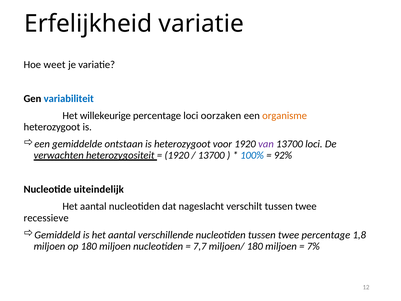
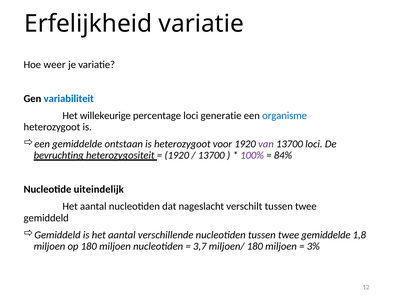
weet: weet -> weer (55, 64)
oorzaken: oorzaken -> generatie (221, 115)
organisme colour: orange -> blue (285, 115)
verwachten: verwachten -> bevruchting (59, 155)
100% colour: blue -> purple (252, 155)
92%: 92% -> 84% (283, 155)
recessieve: recessieve -> gemiddeld (46, 218)
twee percentage: percentage -> gemiddelde (326, 235)
7,7: 7,7 -> 3,7 (200, 246)
7%: 7% -> 3% (313, 246)
